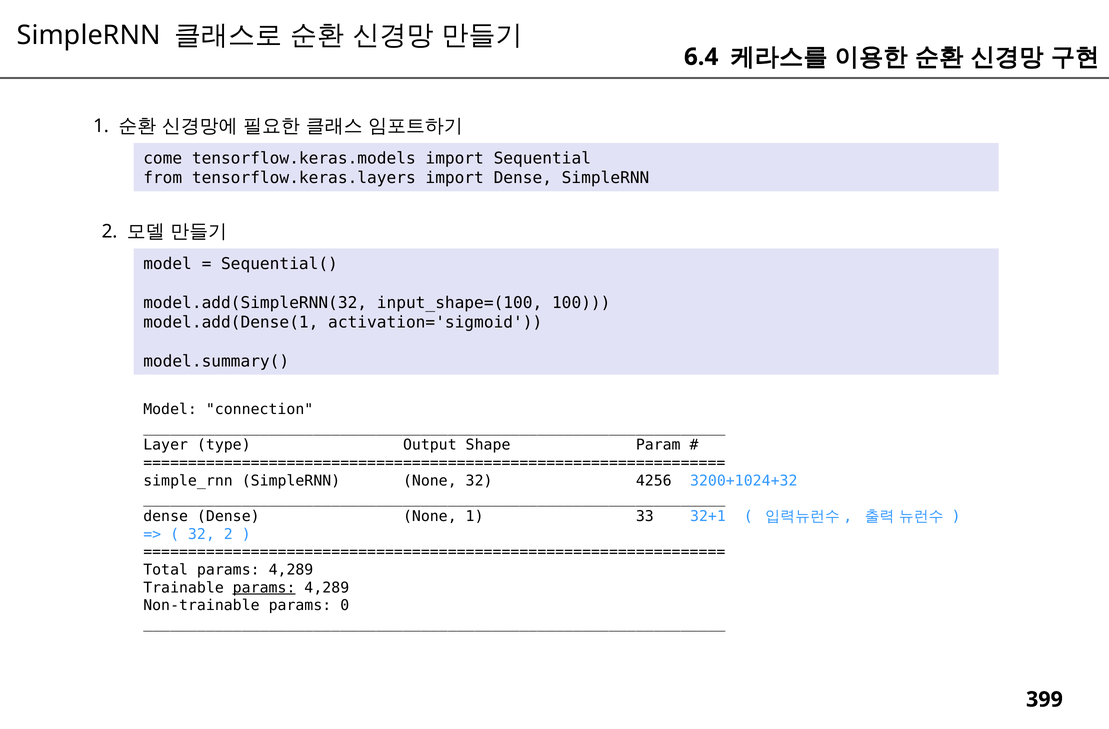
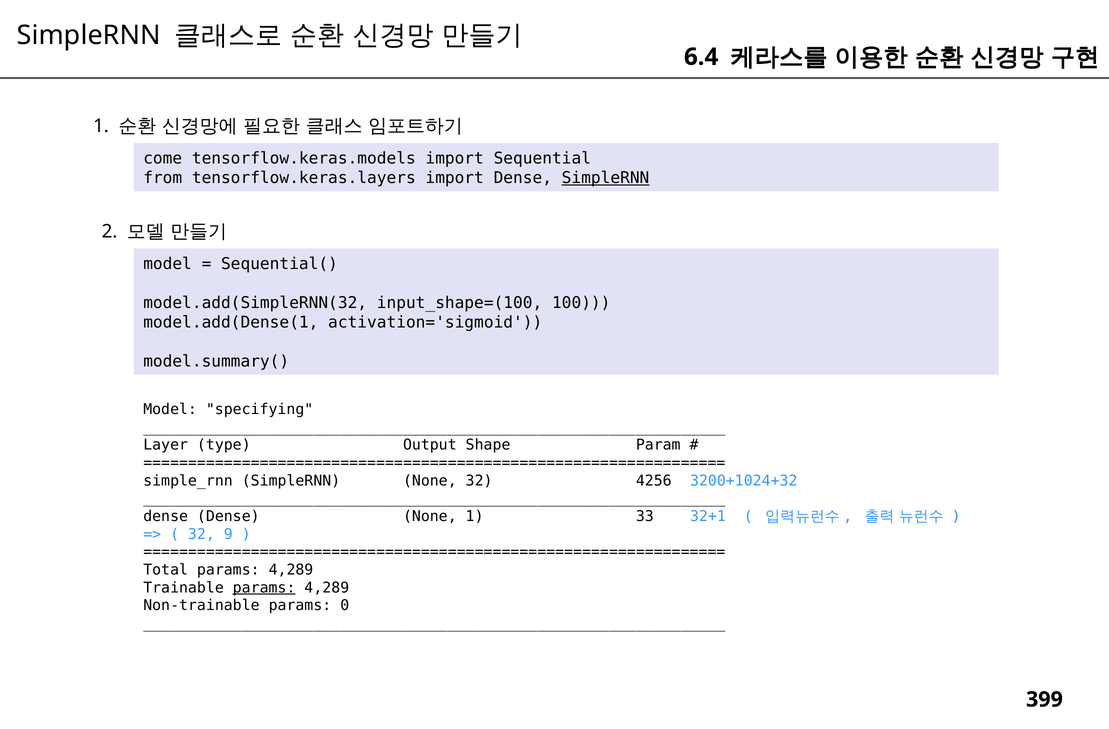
SimpleRNN underline: none -> present (606, 178)
connection: connection -> specifying (260, 409)
32 2: 2 -> 9 (228, 534)
